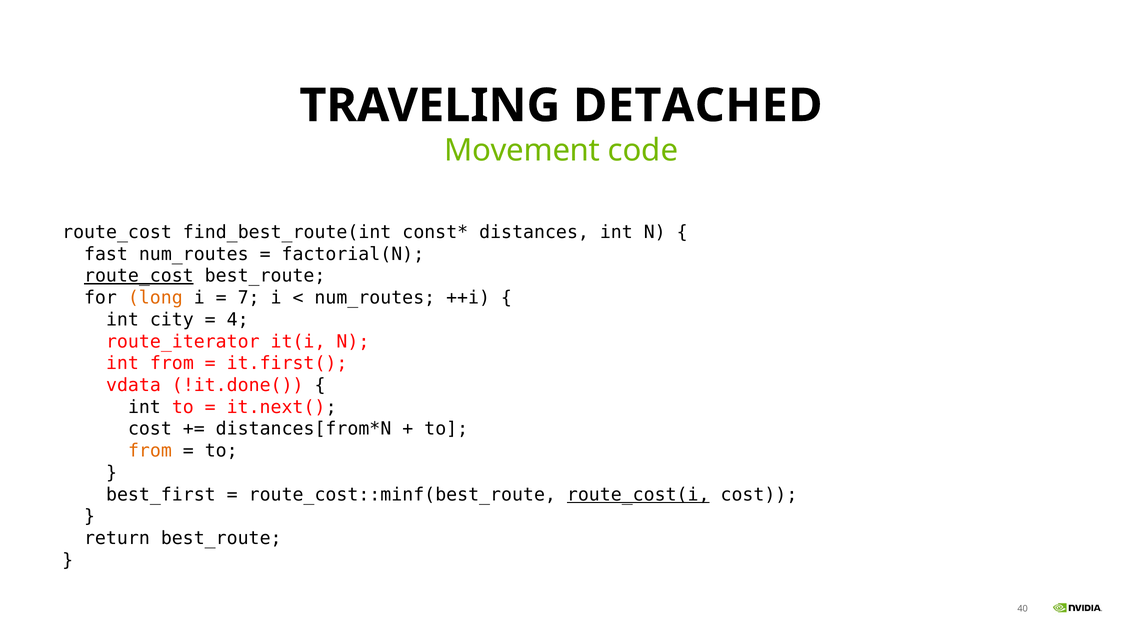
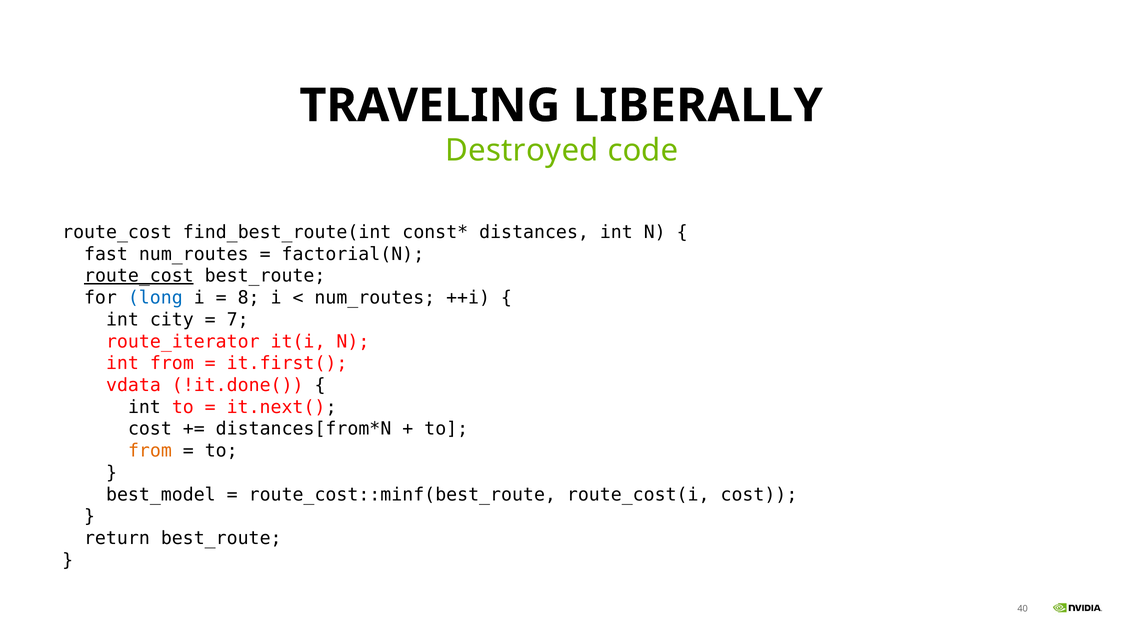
DETACHED: DETACHED -> LIBERALLY (698, 106)
Movement: Movement -> Destroyed (522, 150)
long colour: orange -> blue (155, 298)
7: 7 -> 8 (249, 298)
4: 4 -> 7 (238, 320)
best_first: best_first -> best_model (161, 494)
route_cost(i underline: present -> none (638, 494)
